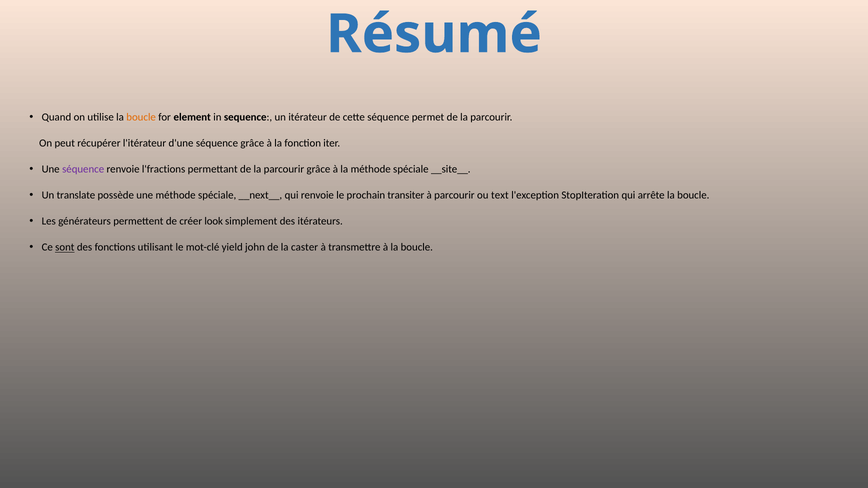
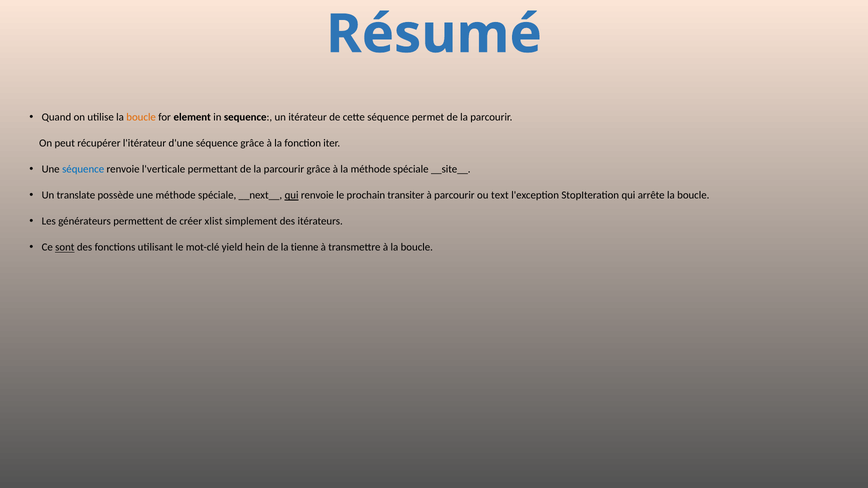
séquence colour: purple -> blue (83, 169)
l'fractions: l'fractions -> l'verticale (164, 169)
qui underline: none -> present (292, 195)
look: look -> xlist (214, 222)
john: john -> hein (255, 248)
caster: caster -> tienne (305, 248)
